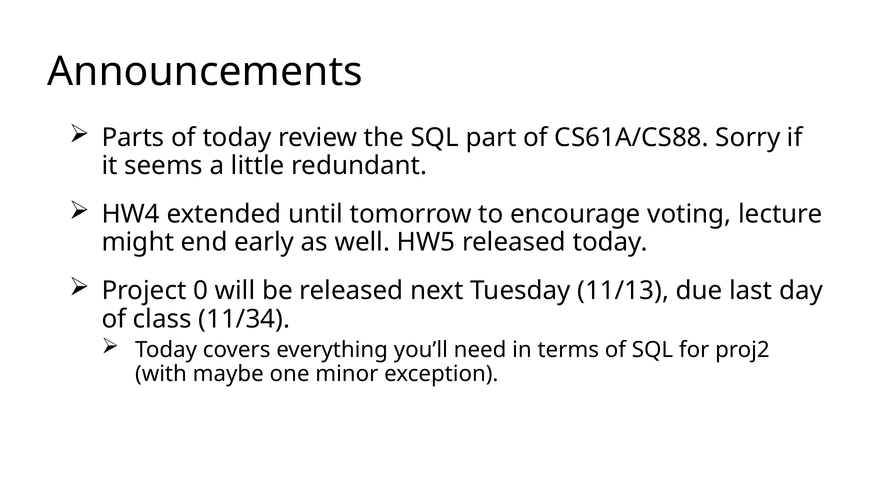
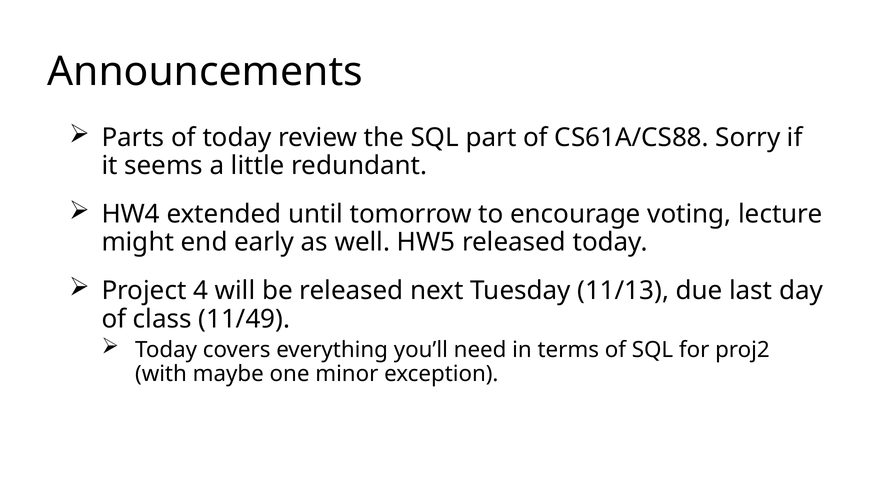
0: 0 -> 4 (201, 291)
11/34: 11/34 -> 11/49 (244, 319)
